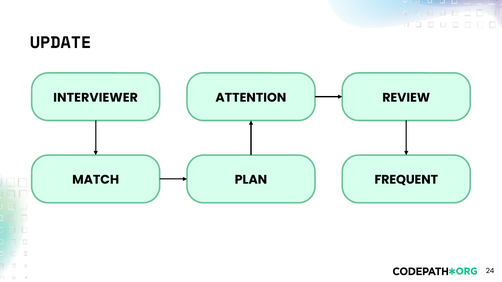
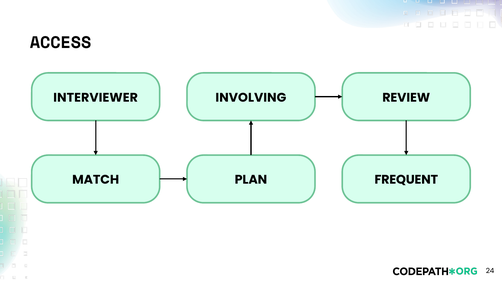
UPDATE: UPDATE -> ACCESS (61, 43)
ATTENTION: ATTENTION -> INVOLVING (251, 98)
